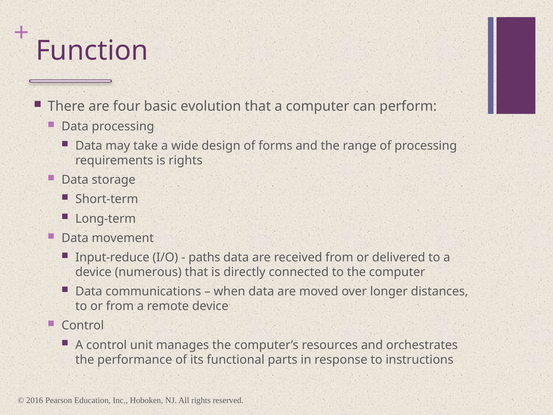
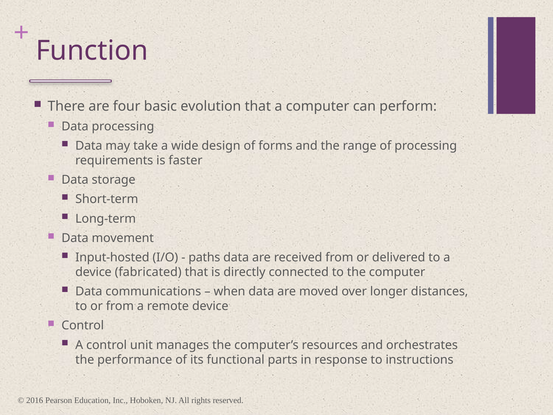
is rights: rights -> faster (186, 160)
Input-reduce: Input-reduce -> Input-hosted (112, 257)
numerous: numerous -> fabricated (148, 272)
